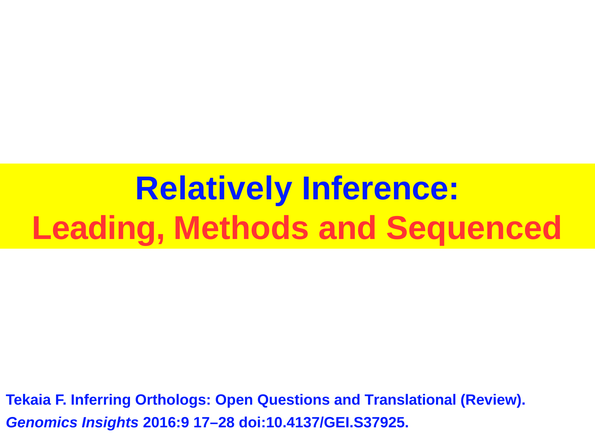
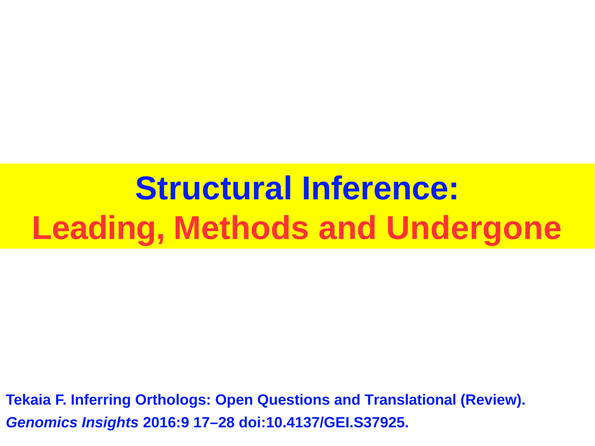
Relatively: Relatively -> Structural (214, 189)
Sequenced: Sequenced -> Undergone (474, 228)
